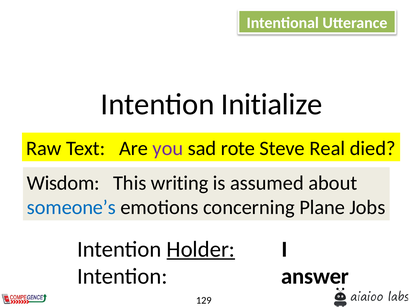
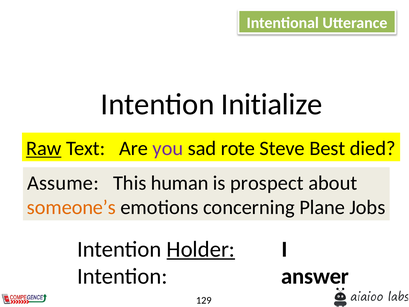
Raw underline: none -> present (44, 148)
Real: Real -> Best (327, 148)
Wisdom: Wisdom -> Assume (63, 183)
writing: writing -> human (180, 183)
assumed: assumed -> prospect (267, 183)
someone’s colour: blue -> orange (71, 207)
